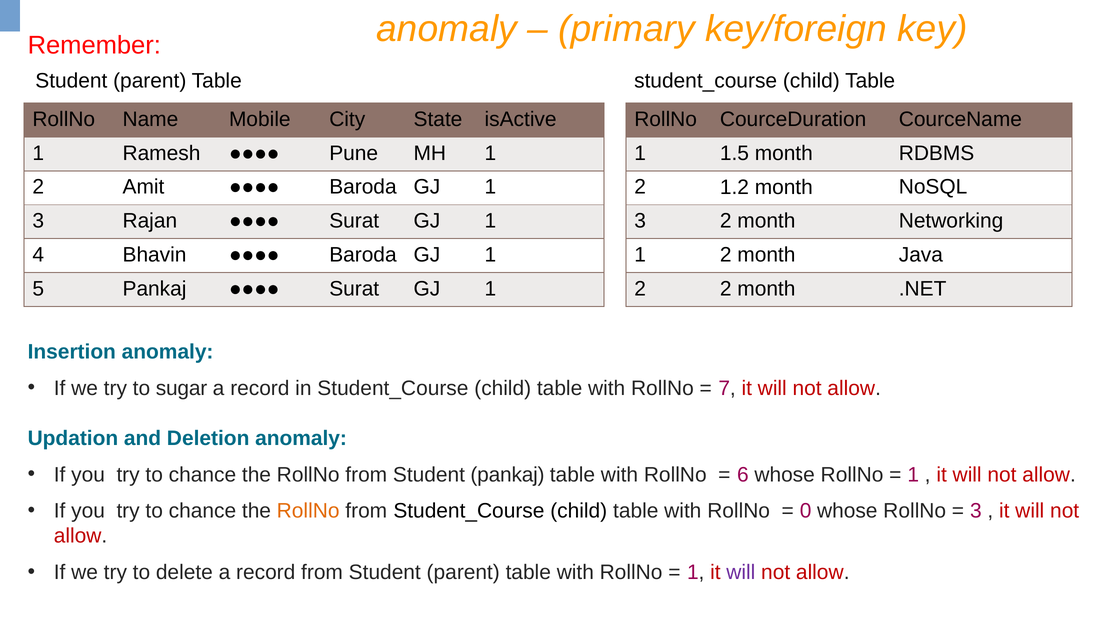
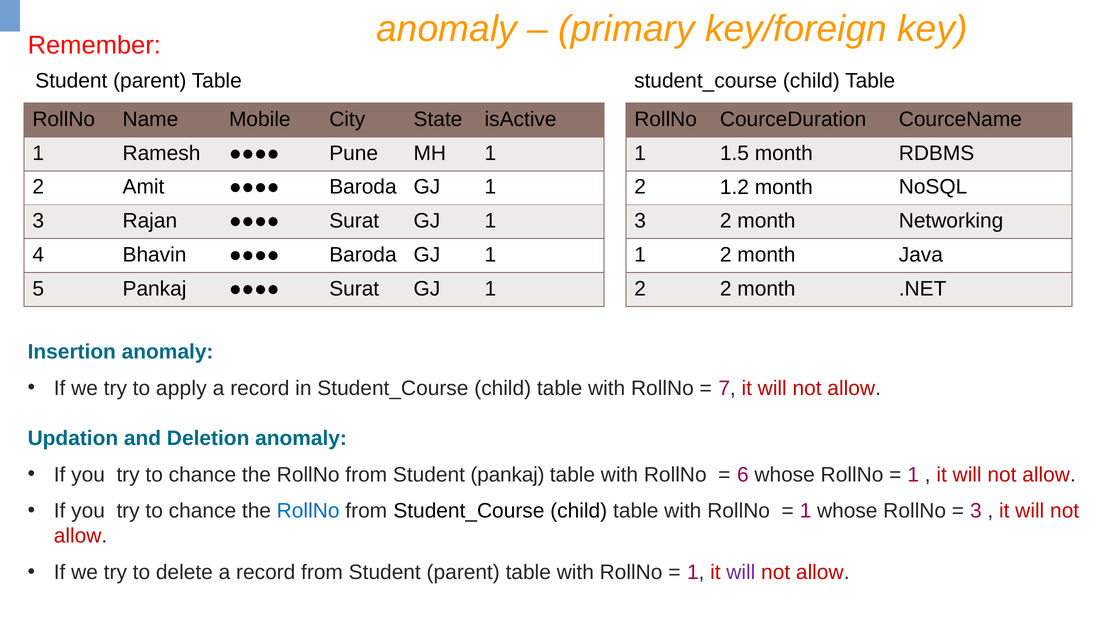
sugar: sugar -> apply (181, 388)
RollNo colour: orange -> blue (308, 511)
0: 0 -> 1 (806, 511)
